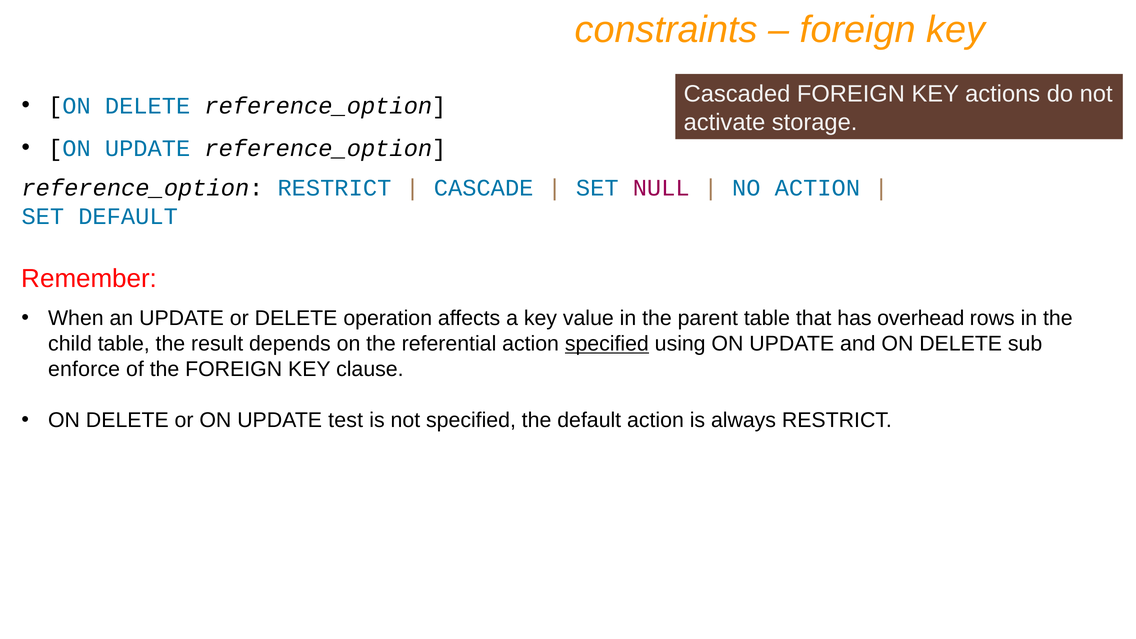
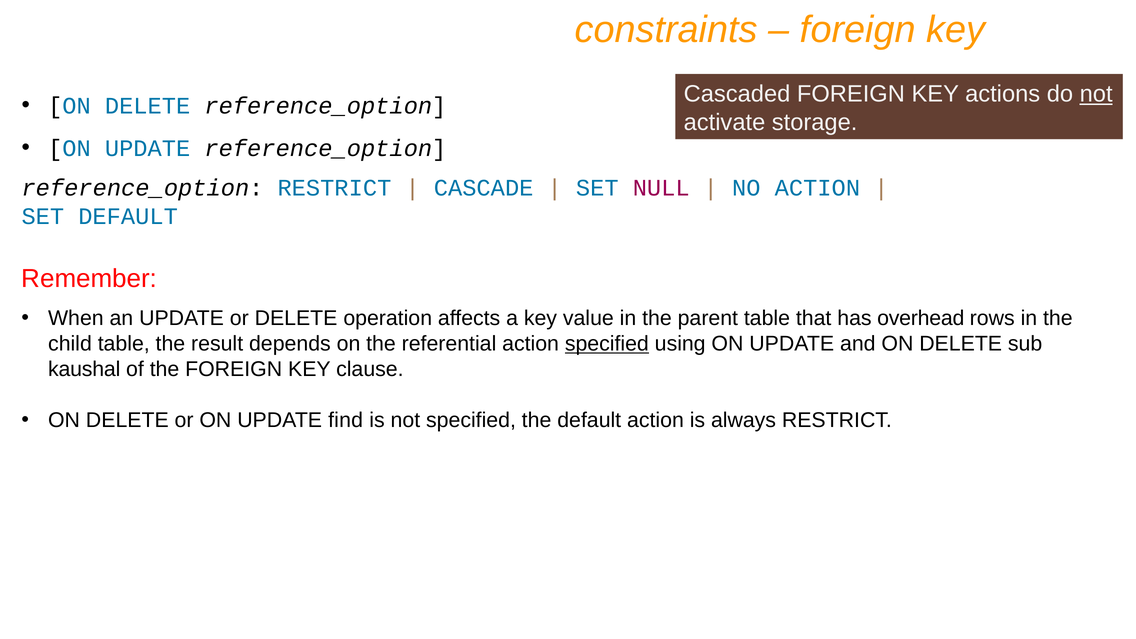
not underline: none -> present (1096, 94)
enforce: enforce -> kaushal (84, 369)
test: test -> find (346, 420)
